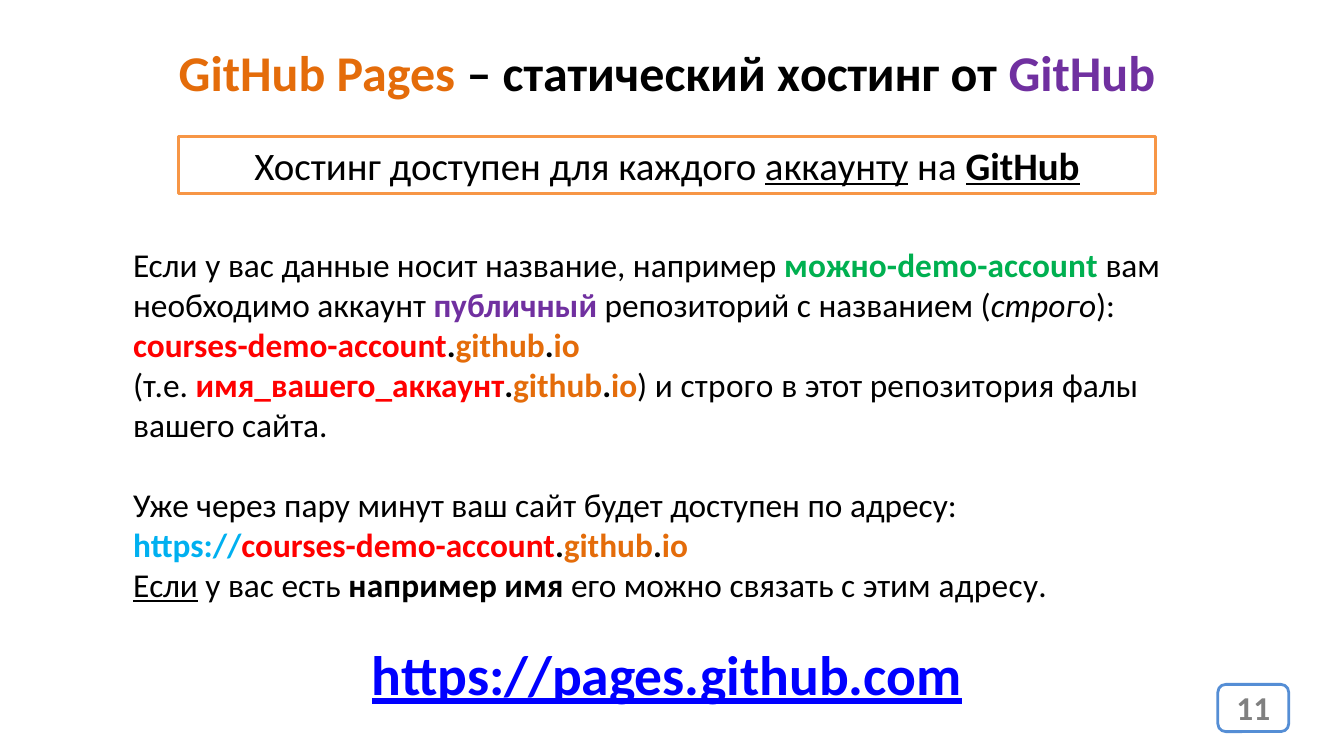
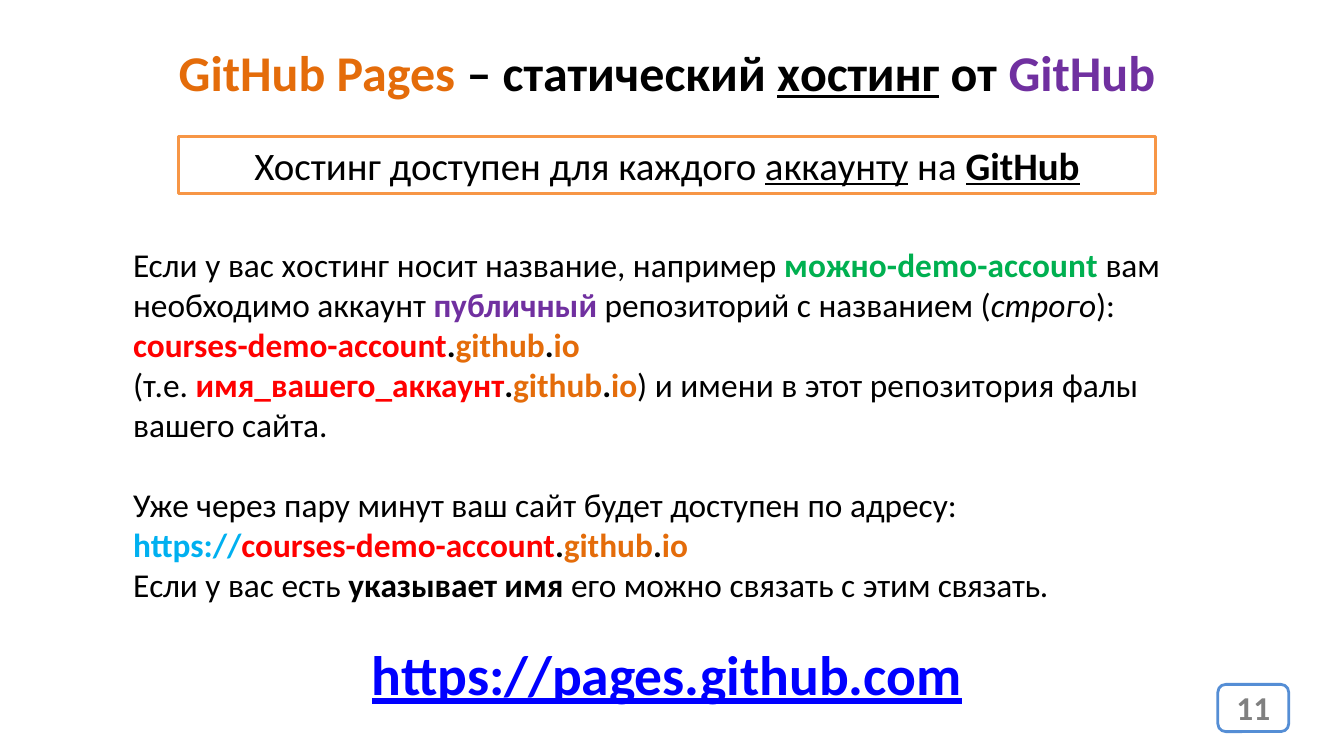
хостинг underline: none -> present (858, 75)
вас данные: данные -> хостинг (335, 267)
и строго: строго -> имени (727, 387)
Если underline: present -> none (166, 587)
есть например: например -> указывает (423, 587)
этим адресу: адресу -> связать (993, 587)
